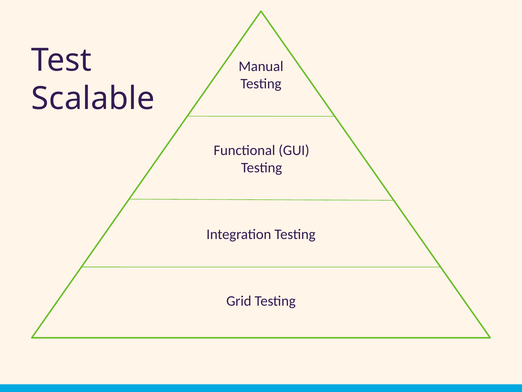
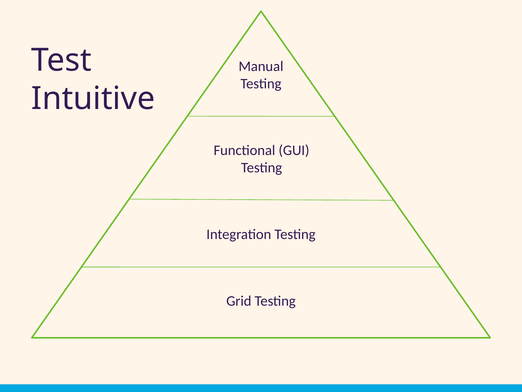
Scalable: Scalable -> Intuitive (93, 98)
